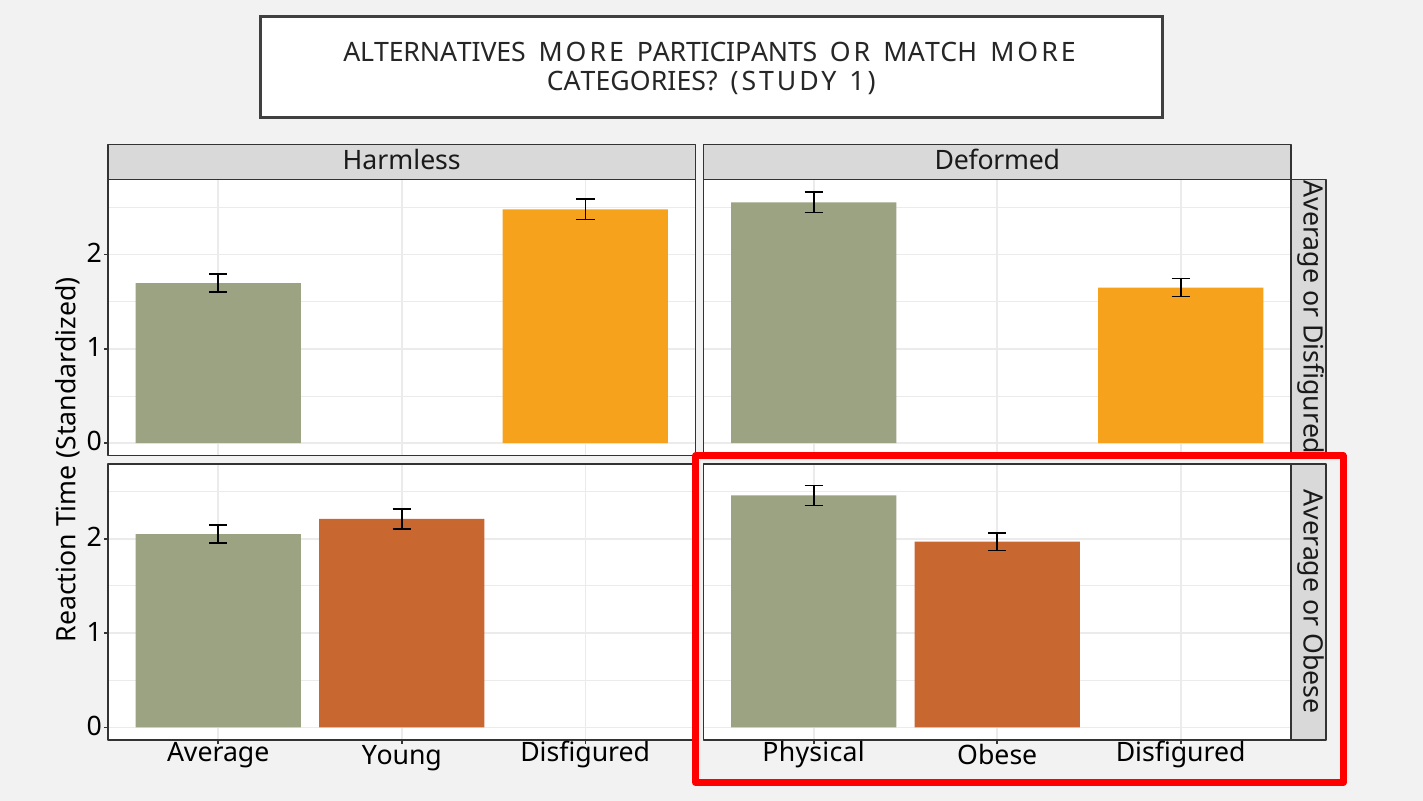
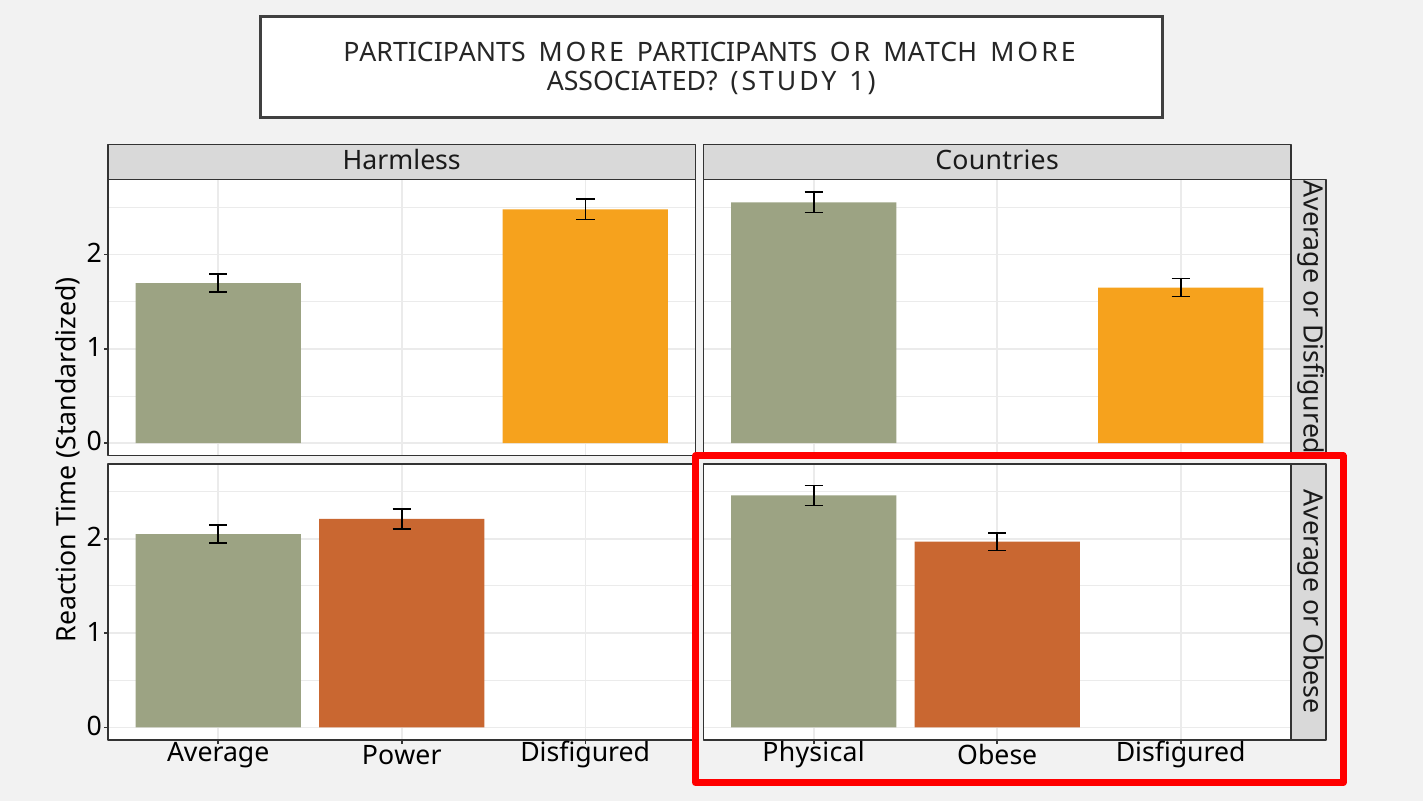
ALTERNATIVES: ALTERNATIVES -> PARTICIPANTS (435, 52)
CATEGORIES: CATEGORIES -> ASSOCIATED (632, 81)
Deformed: Deformed -> Countries (997, 161)
Young: Young -> Power (402, 755)
